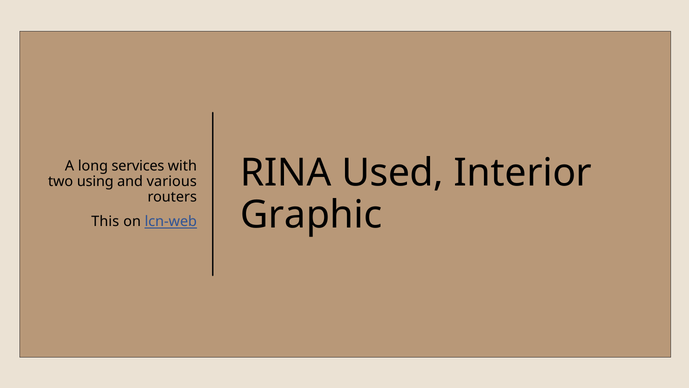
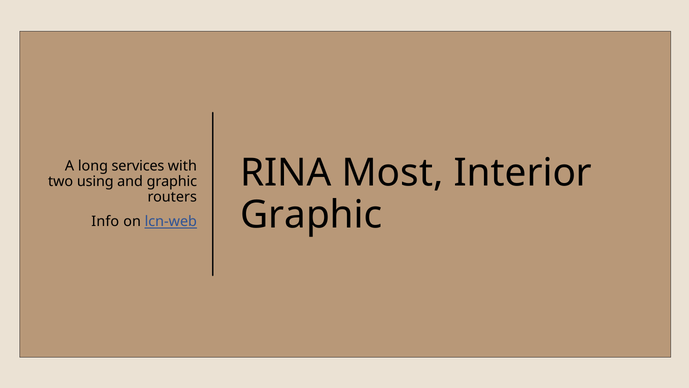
Used: Used -> Most (393, 173)
and various: various -> graphic (172, 181)
This: This -> Info (105, 221)
